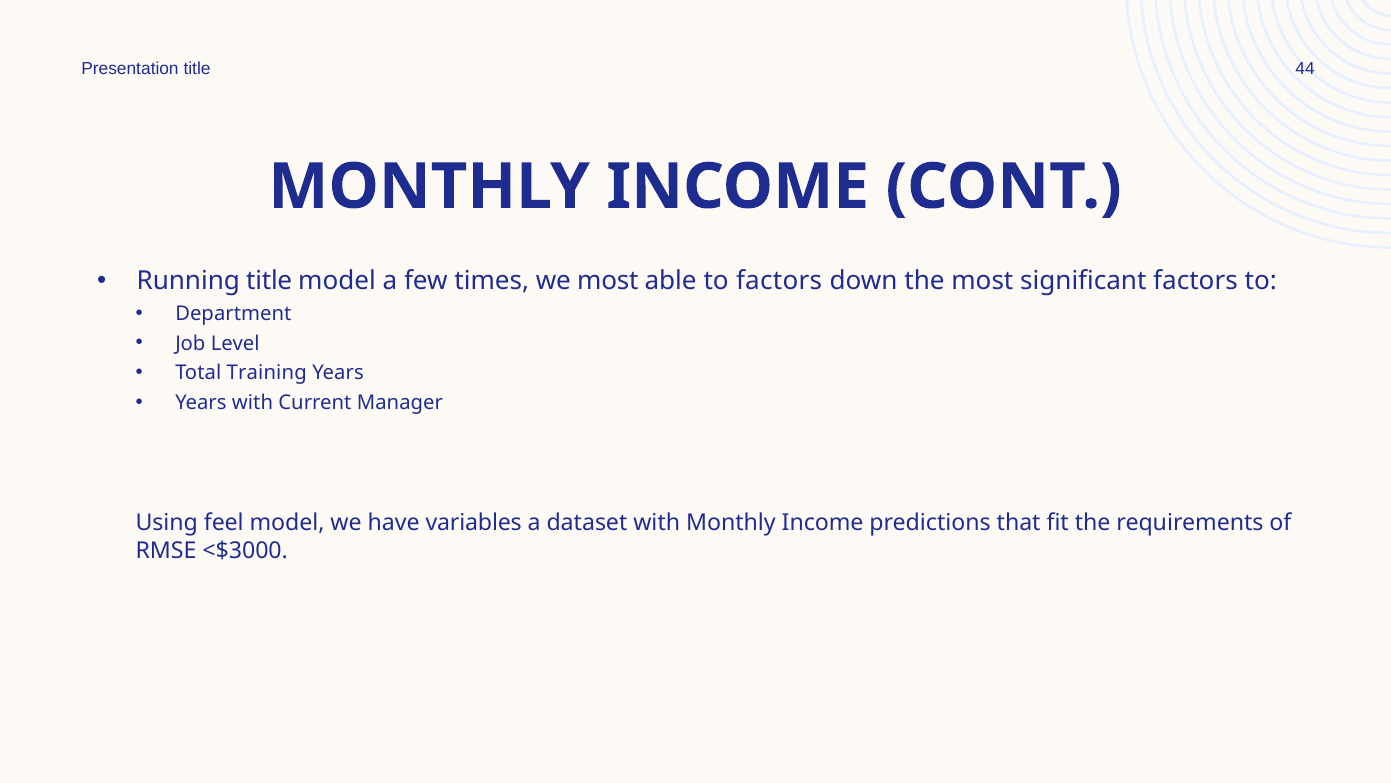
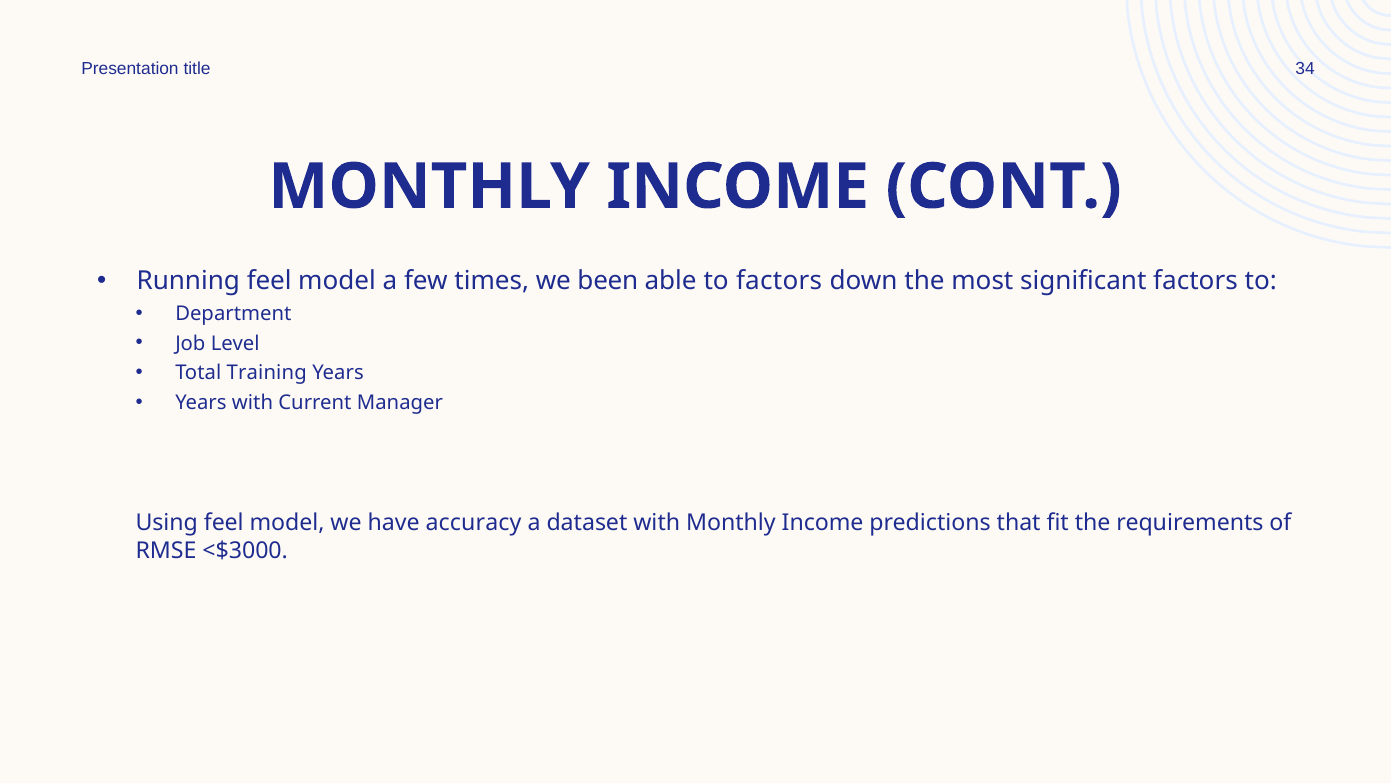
44: 44 -> 34 (1305, 69)
Running title: title -> feel (269, 281)
we most: most -> been (608, 281)
variables: variables -> accuracy (474, 522)
